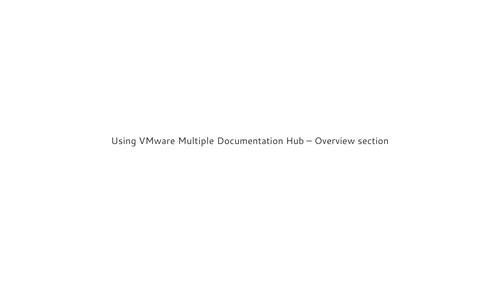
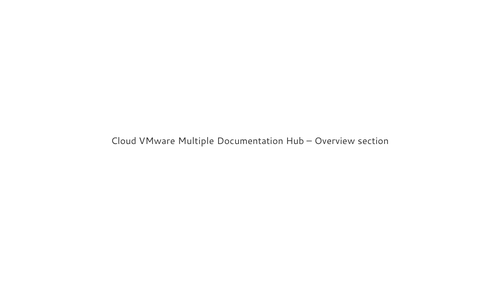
Using: Using -> Cloud (124, 141)
